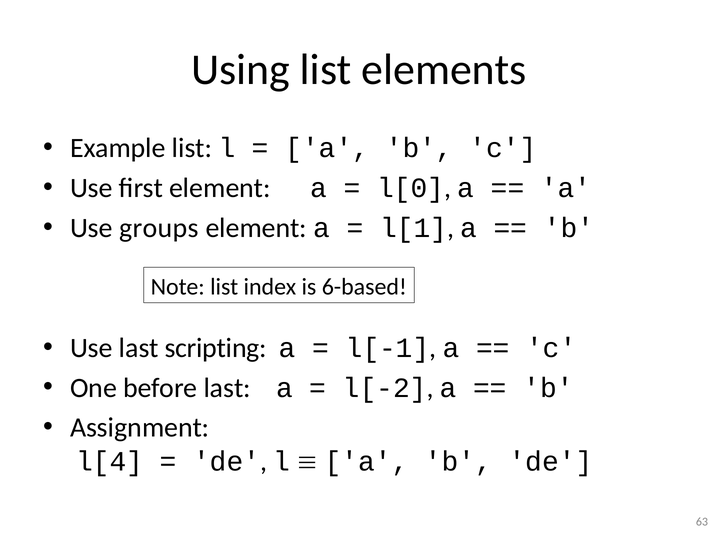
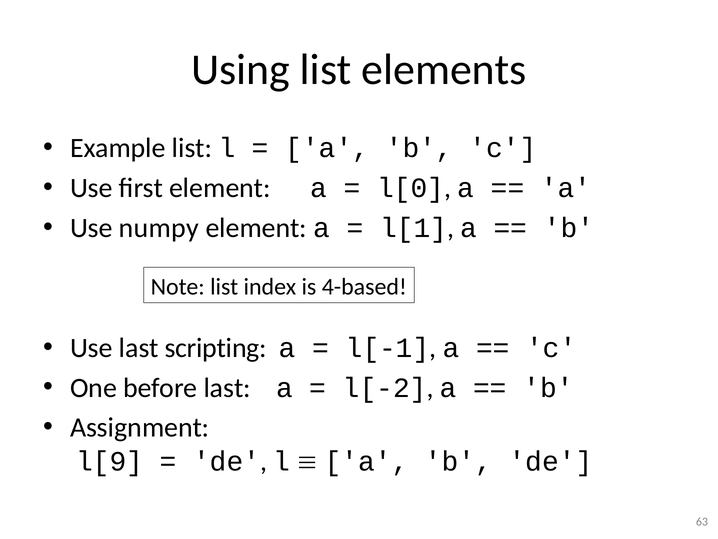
groups: groups -> numpy (159, 228)
6-based: 6-based -> 4-based (364, 286)
l[4: l[4 -> l[9 (110, 461)
